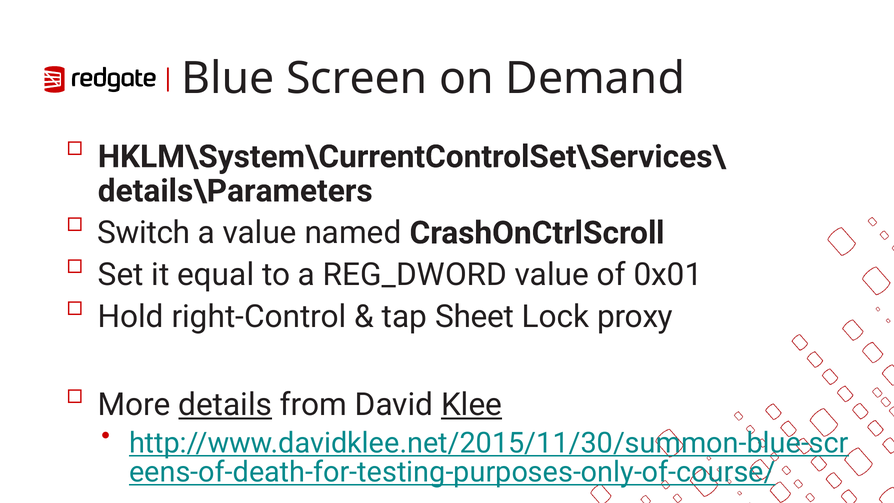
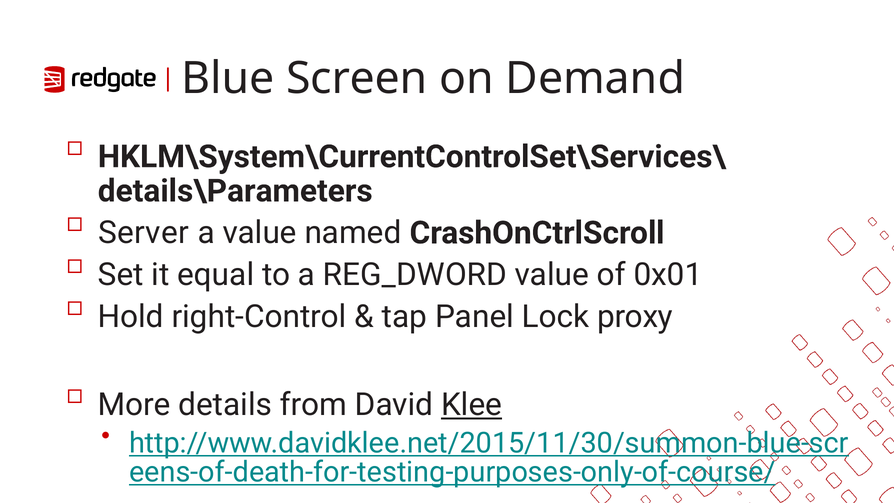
Switch: Switch -> Server (144, 233)
Sheet: Sheet -> Panel (475, 317)
details underline: present -> none (225, 405)
